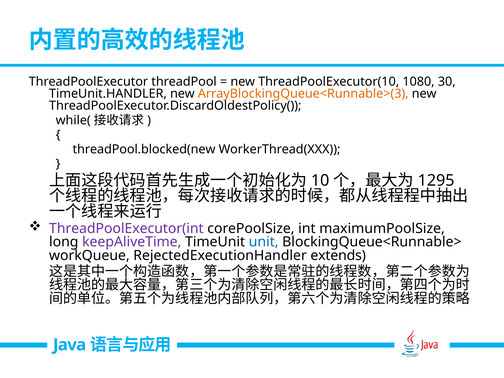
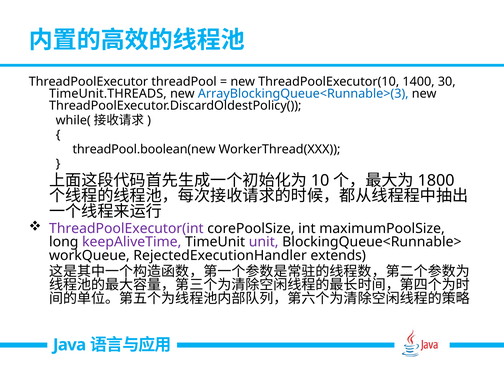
1080: 1080 -> 1400 (419, 82)
TimeUnit.HANDLER: TimeUnit.HANDLER -> TimeUnit.THREADS (108, 94)
ArrayBlockingQueue<Runnable>(3 colour: orange -> blue (303, 94)
threadPool.blocked(new: threadPool.blocked(new -> threadPool.boolean(new (144, 149)
1295: 1295 -> 1800 (436, 181)
unit colour: blue -> purple (264, 242)
